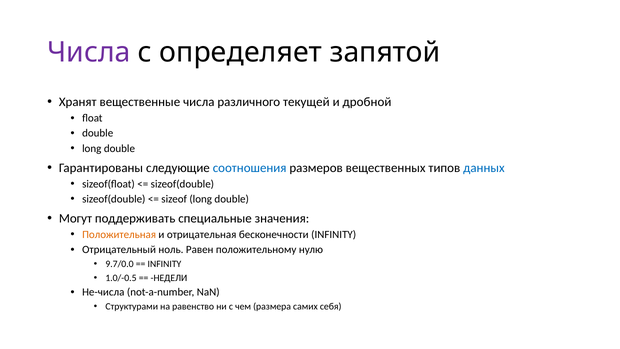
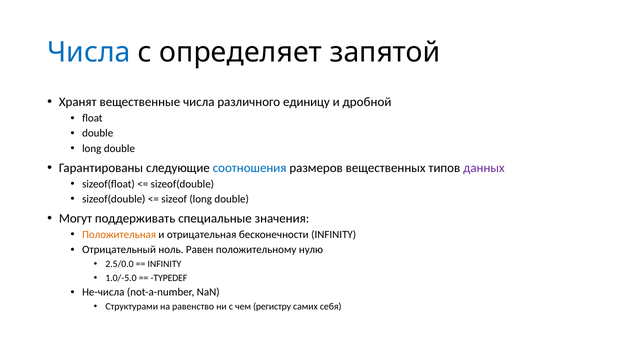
Числа colour: purple -> blue (89, 52)
текущей: текущей -> единицу (306, 102)
данных colour: blue -> purple (484, 168)
9.7/0.0: 9.7/0.0 -> 2.5/0.0 (119, 264)
1.0/-0.5: 1.0/-0.5 -> 1.0/-5.0 (121, 278)
НЕДЕЛИ: НЕДЕЛИ -> TYPEDEF (169, 278)
размера: размера -> регистру (272, 306)
